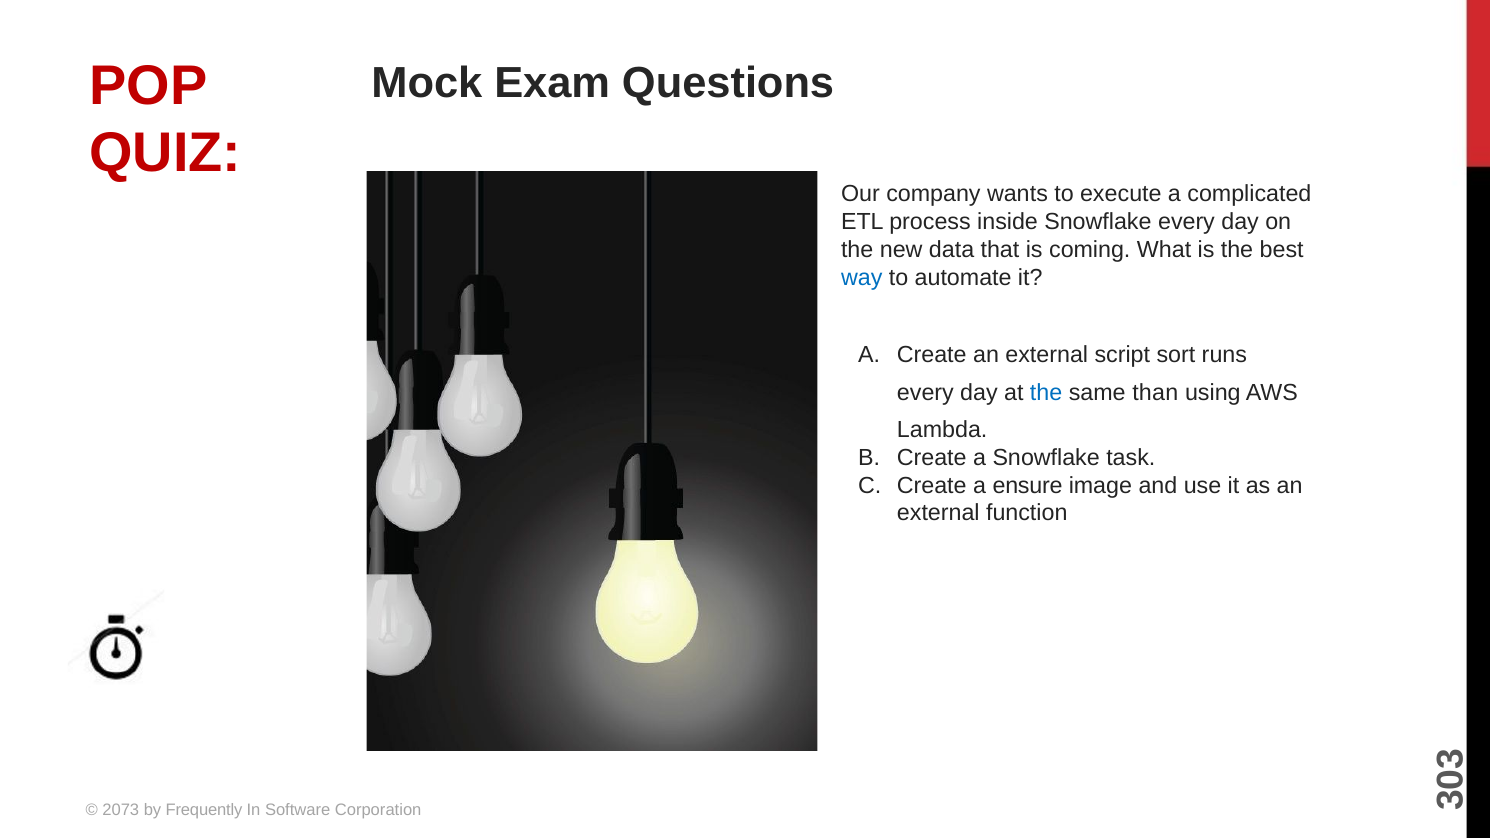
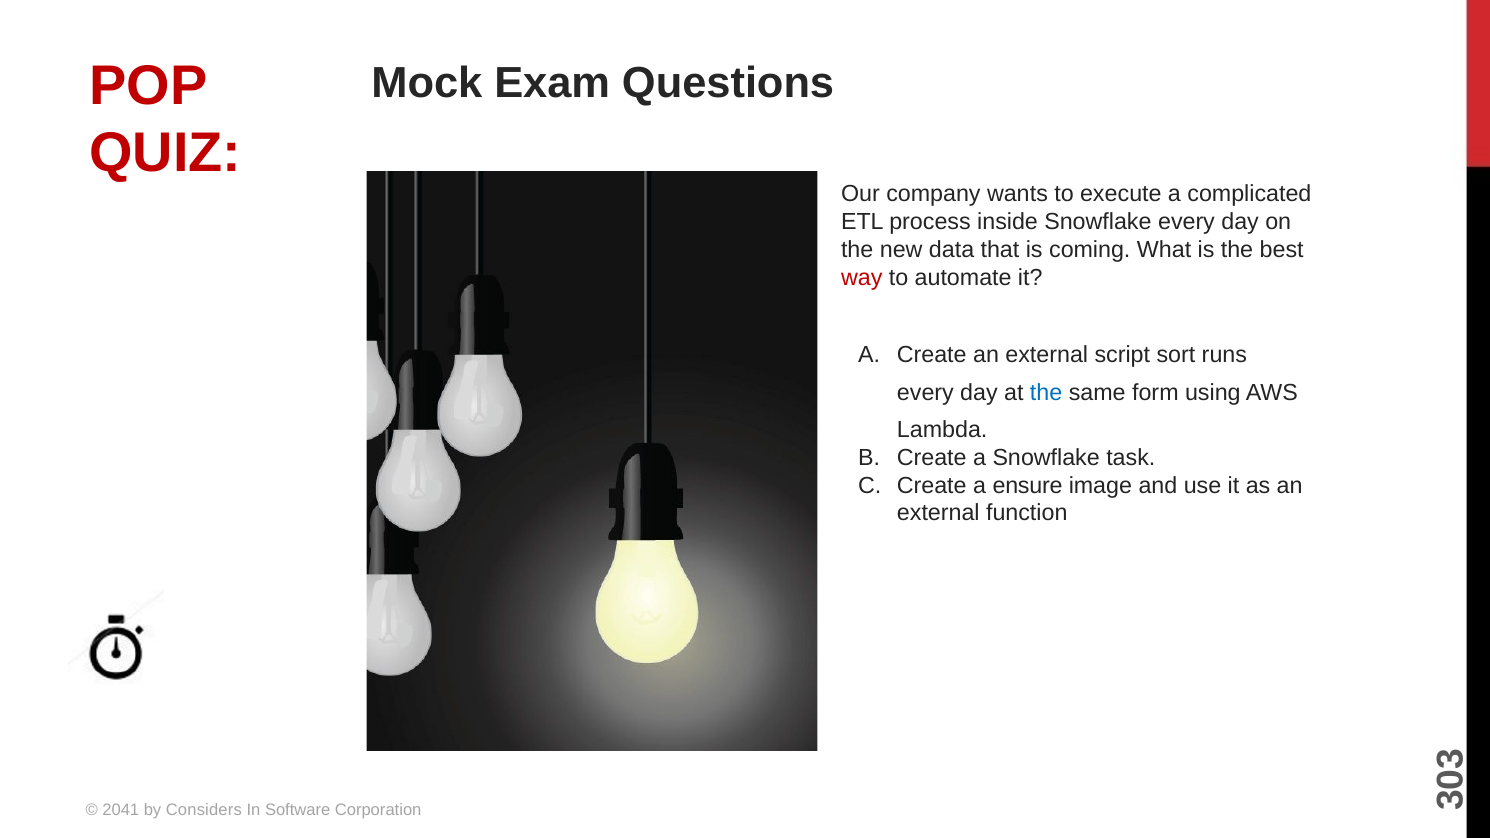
way colour: blue -> red (862, 277)
than: than -> form (1155, 392)
2073: 2073 -> 2041 (121, 810)
Frequently: Frequently -> Considers (204, 810)
